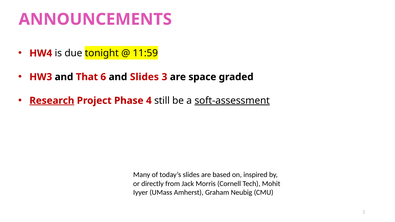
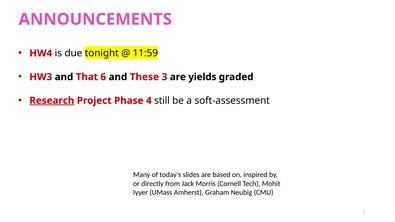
and Slides: Slides -> These (144, 77)
space: space -> yields (202, 77)
soft-assessment underline: present -> none (232, 101)
